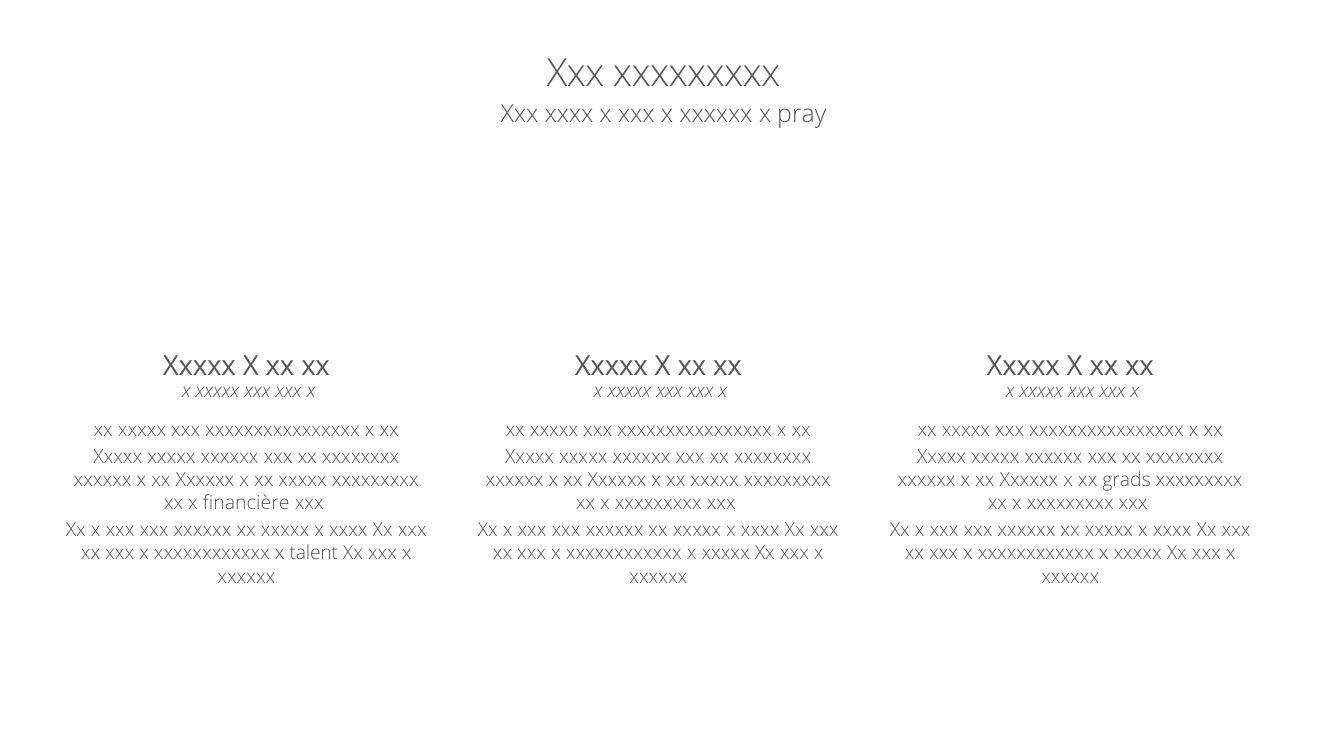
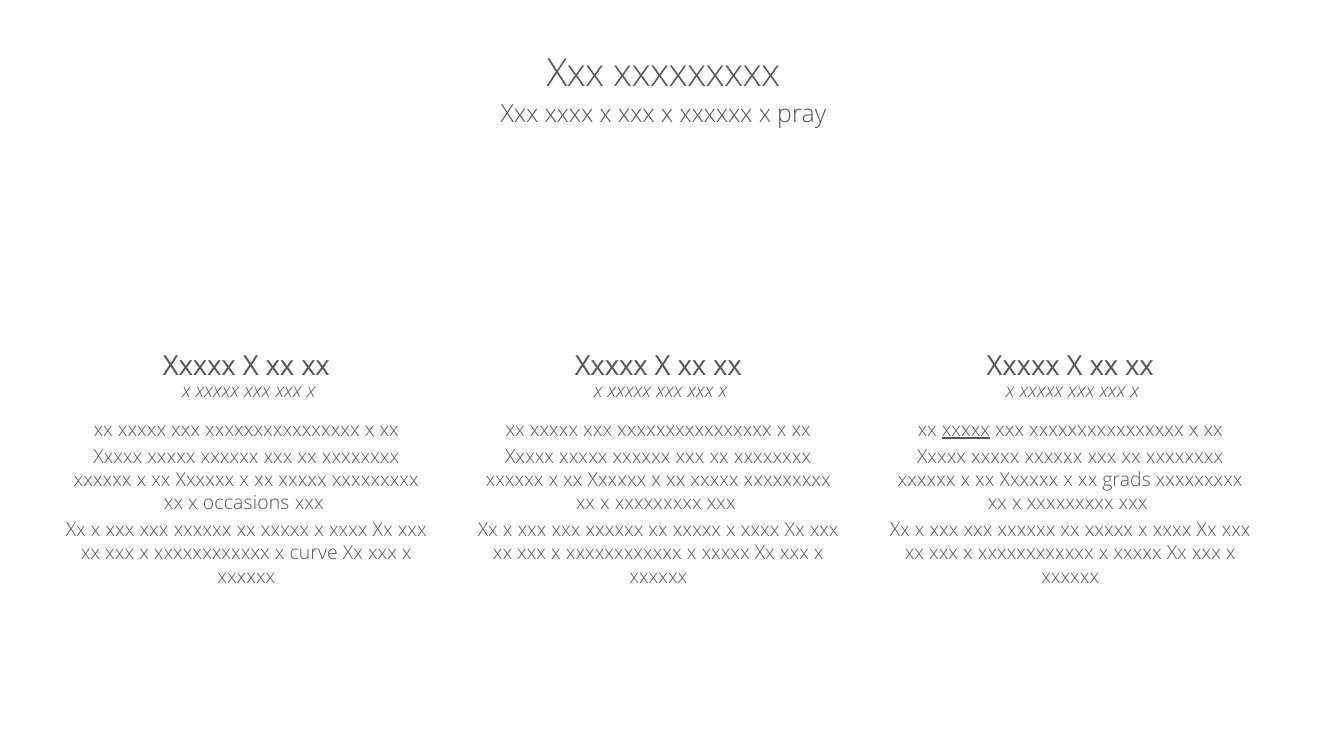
xxxxx underline: none -> present (966, 430)
financière: financière -> occasions (246, 503)
talent: talent -> curve (314, 554)
